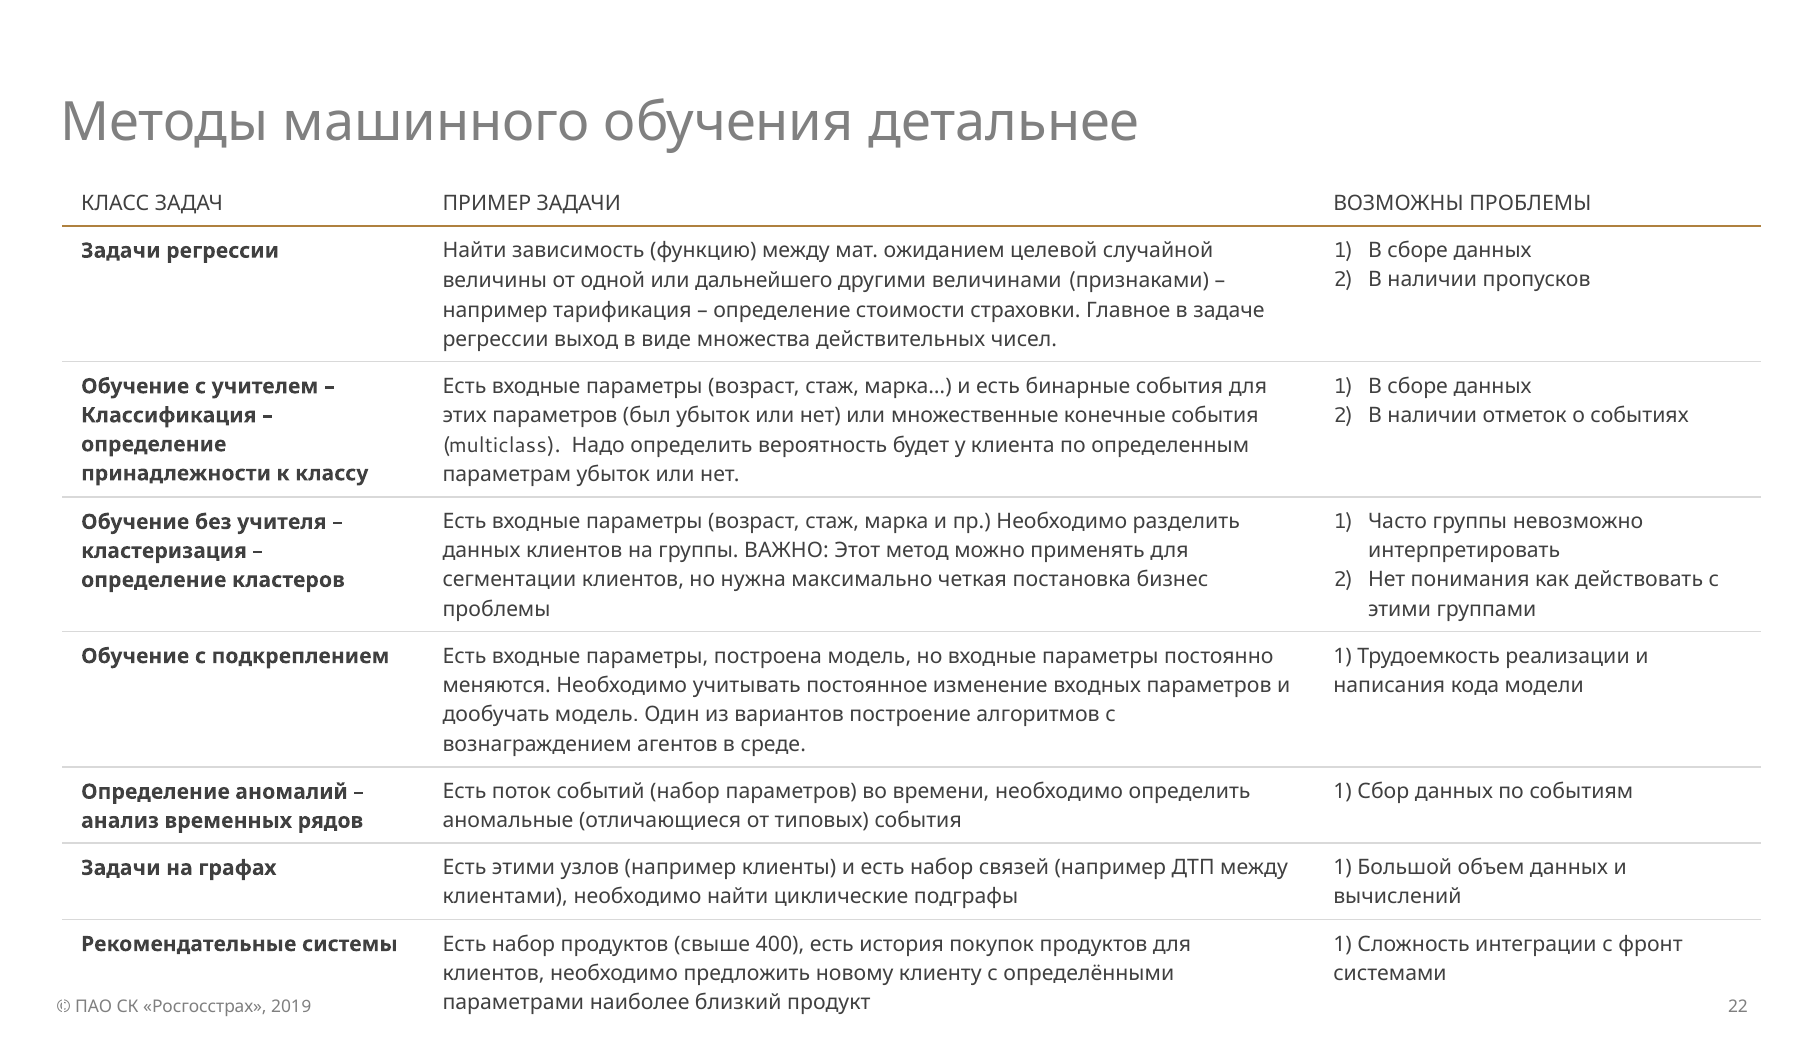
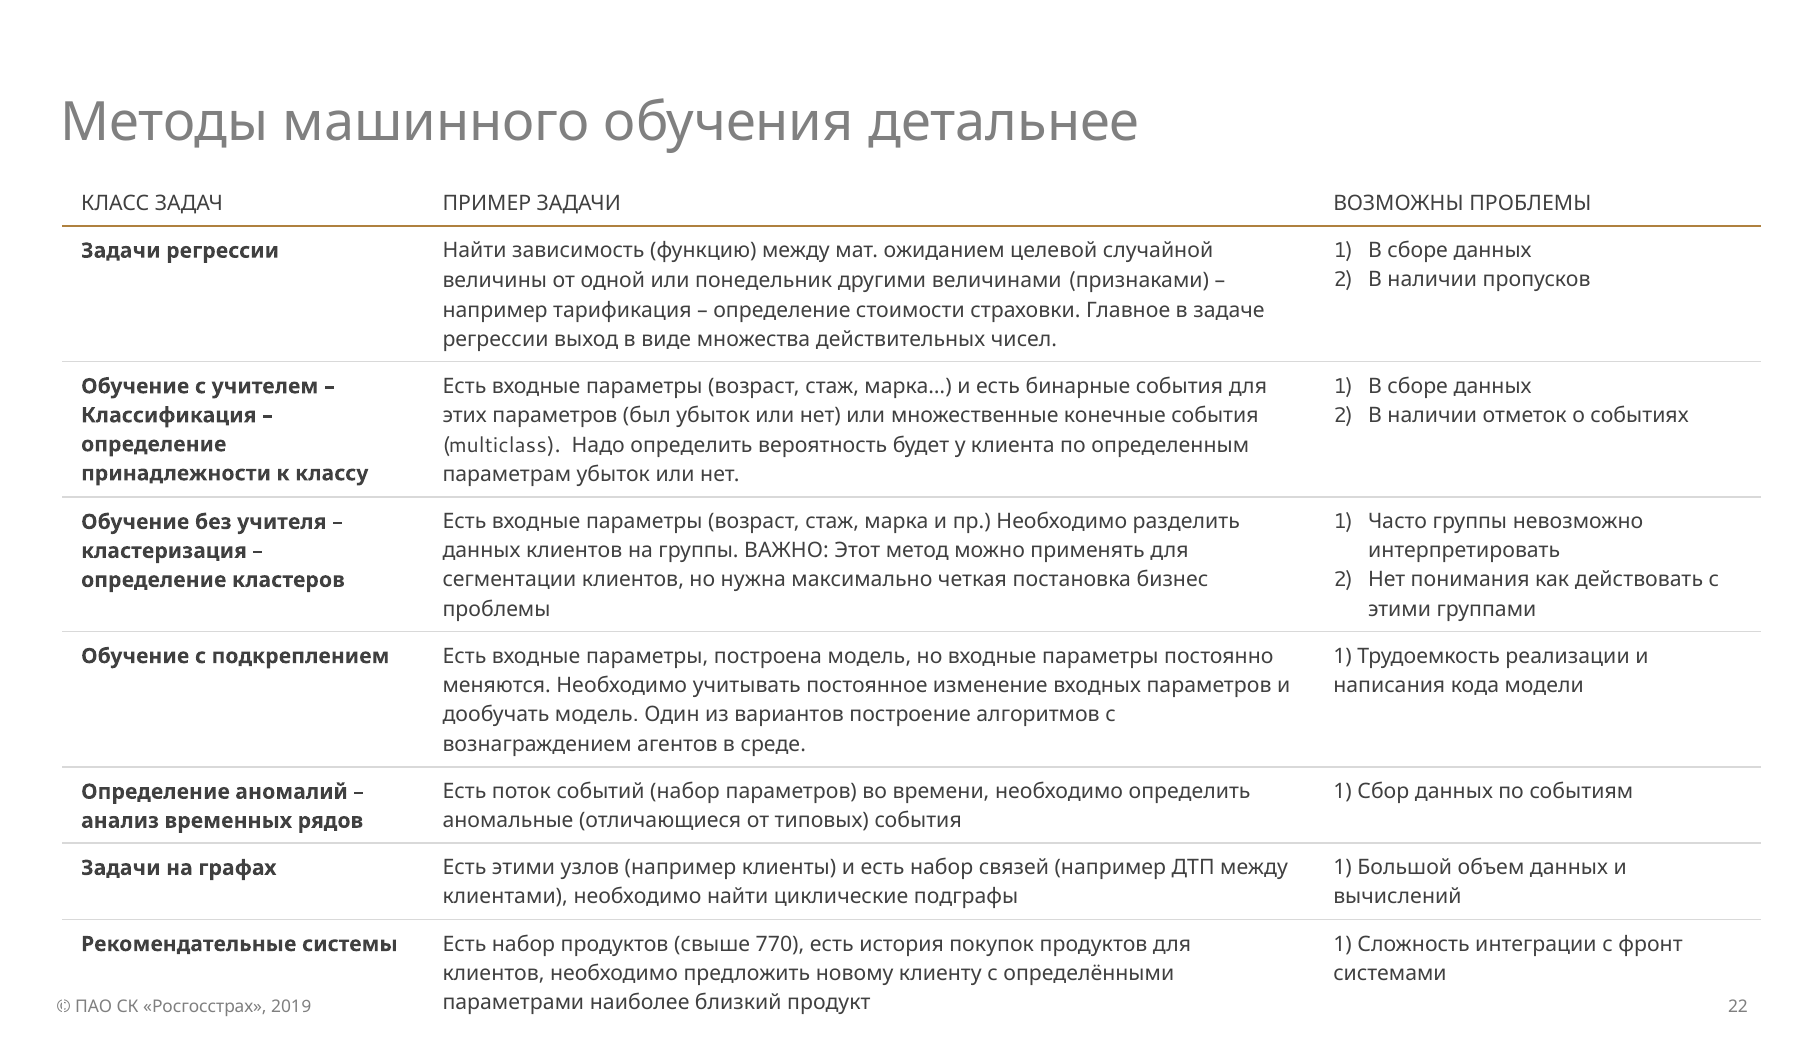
дальнейшего: дальнейшего -> понедельник (764, 280)
400: 400 -> 770 (780, 944)
